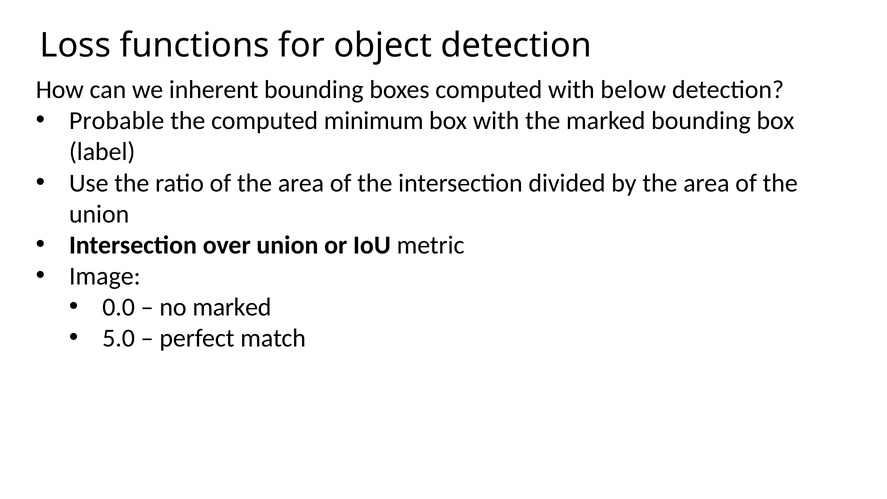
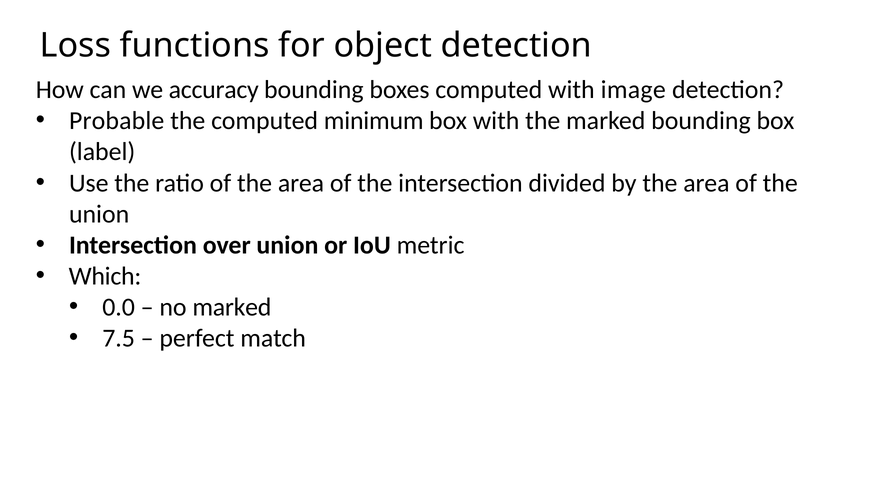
inherent: inherent -> accuracy (214, 90)
below: below -> image (633, 90)
Image: Image -> Which (105, 276)
5.0: 5.0 -> 7.5 (119, 338)
